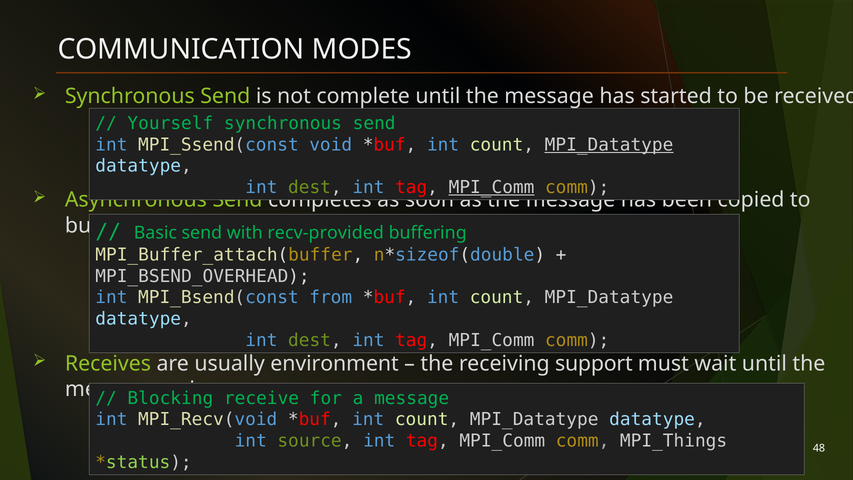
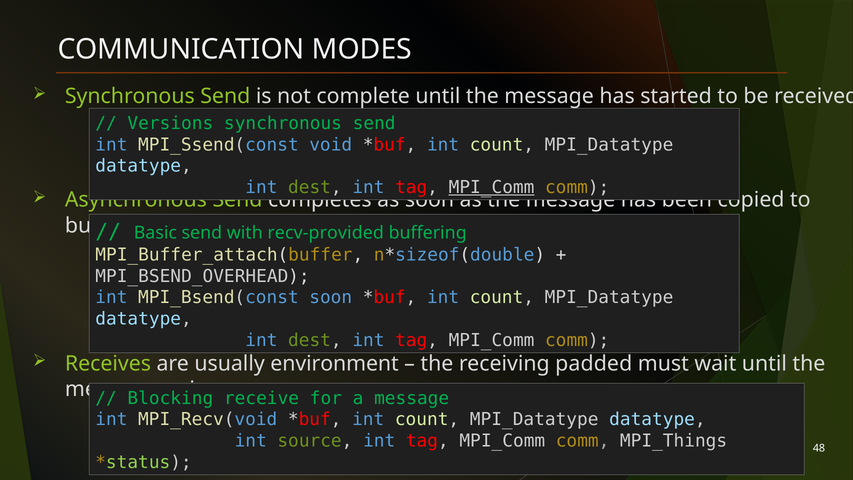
Yourself: Yourself -> Versions (170, 123)
MPI_Datatype underline: present -> none (609, 145)
MPI_Bsend(const from: from -> soon (331, 297)
support: support -> padded (594, 363)
